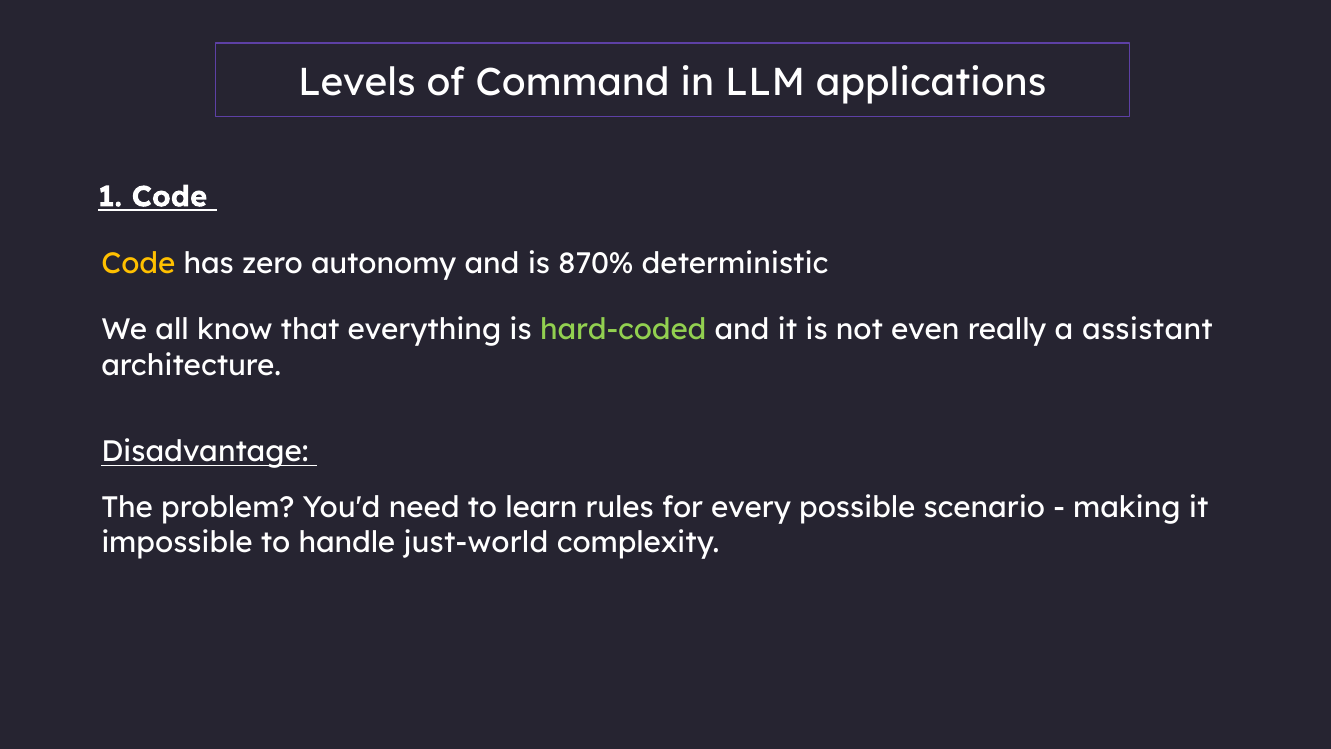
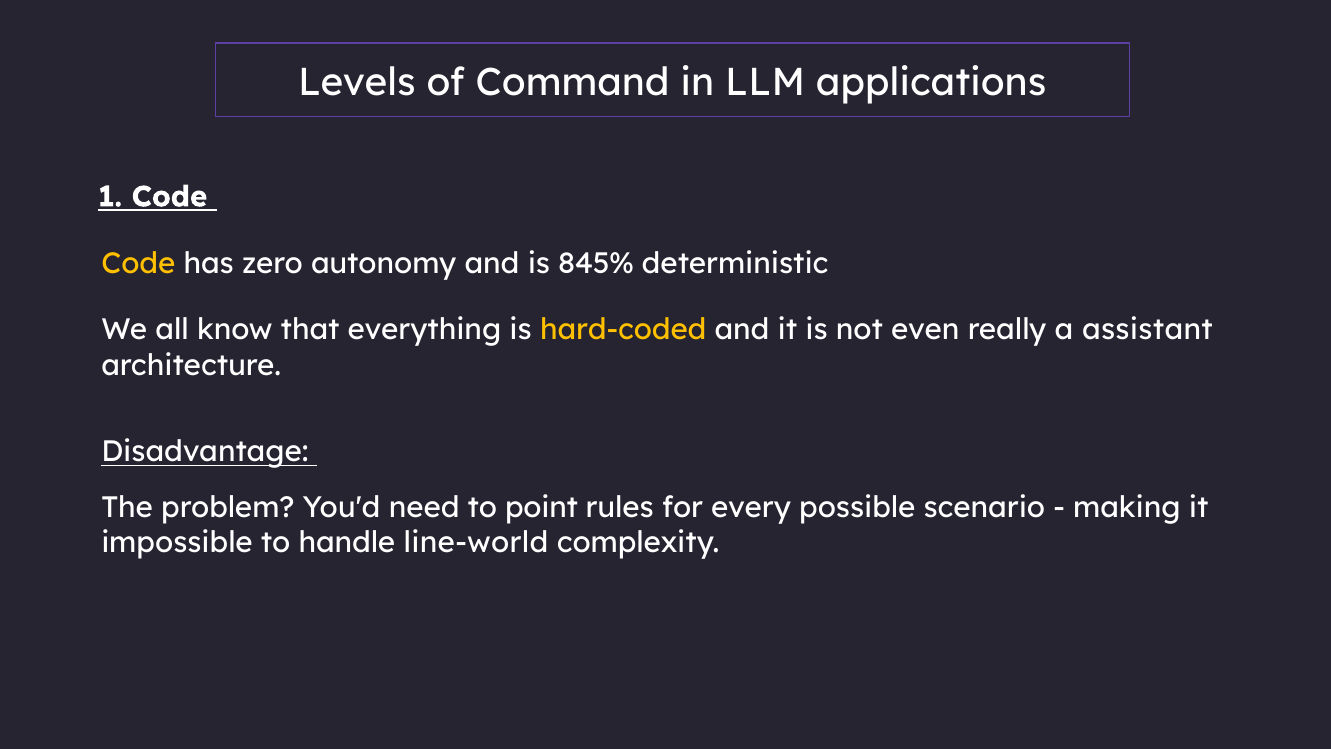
870%: 870% -> 845% (596, 263)
hard-coded colour: light green -> yellow (623, 330)
learn: learn -> point (541, 507)
just-world: just-world -> line-world (476, 543)
